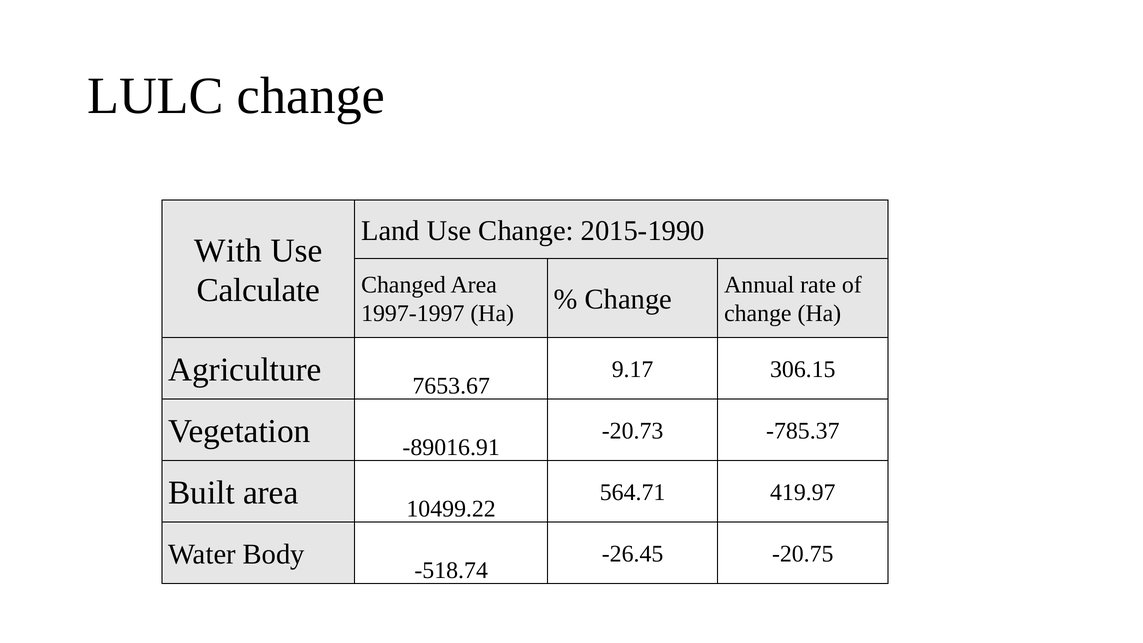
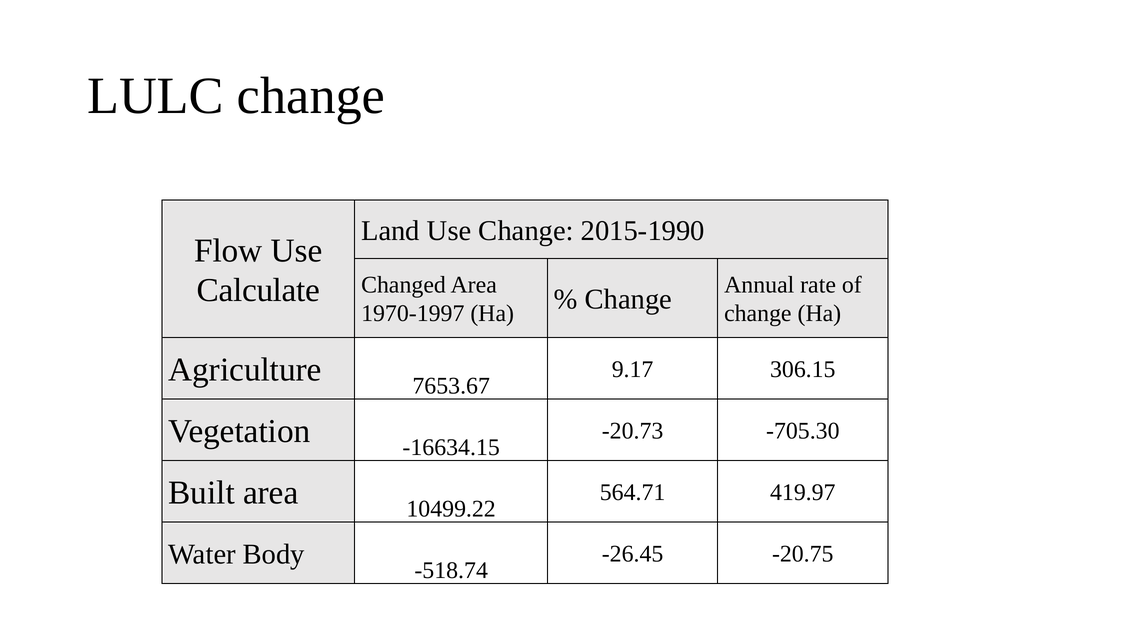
With: With -> Flow (228, 251)
1997-1997: 1997-1997 -> 1970-1997 (413, 313)
-89016.91: -89016.91 -> -16634.15 (451, 448)
-785.37: -785.37 -> -705.30 (803, 431)
